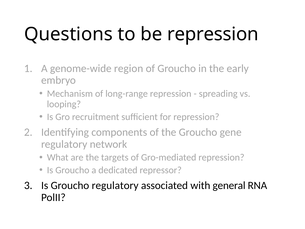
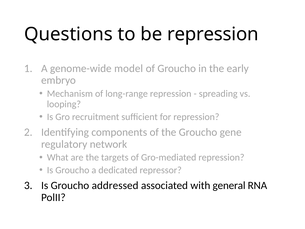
region: region -> model (129, 68)
Groucho regulatory: regulatory -> addressed (115, 185)
